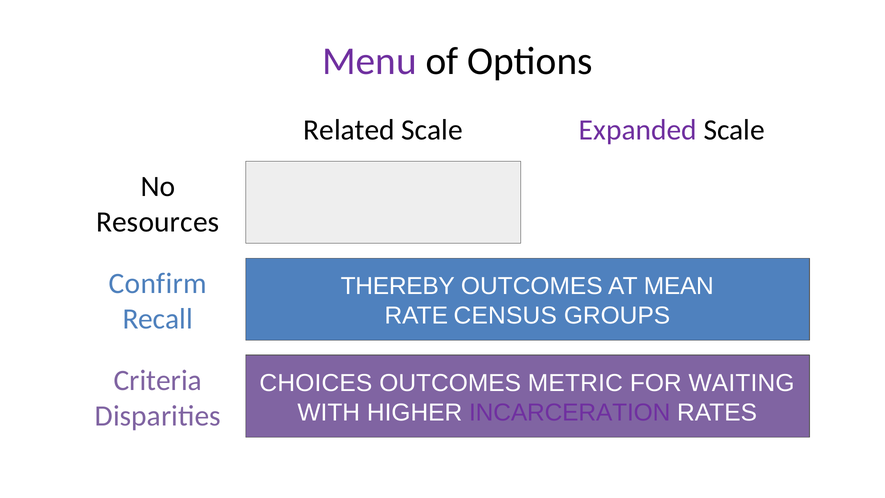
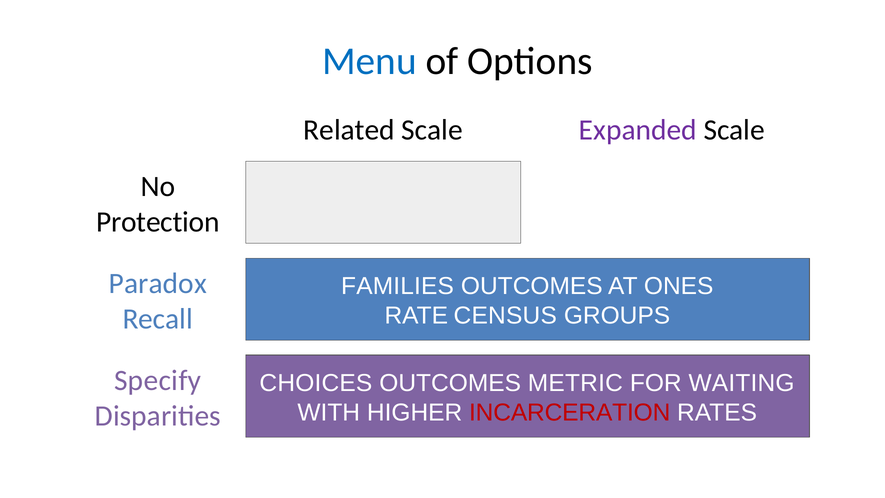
Menu colour: purple -> blue (370, 61)
Resources: Resources -> Protection (158, 222)
Confirm: Confirm -> Paradox (158, 283)
THEREBY: THEREBY -> FAMILIES (398, 286)
MEAN: MEAN -> ONES (679, 286)
Criteria: Criteria -> Specify (158, 380)
INCARCERATION colour: purple -> red (570, 412)
